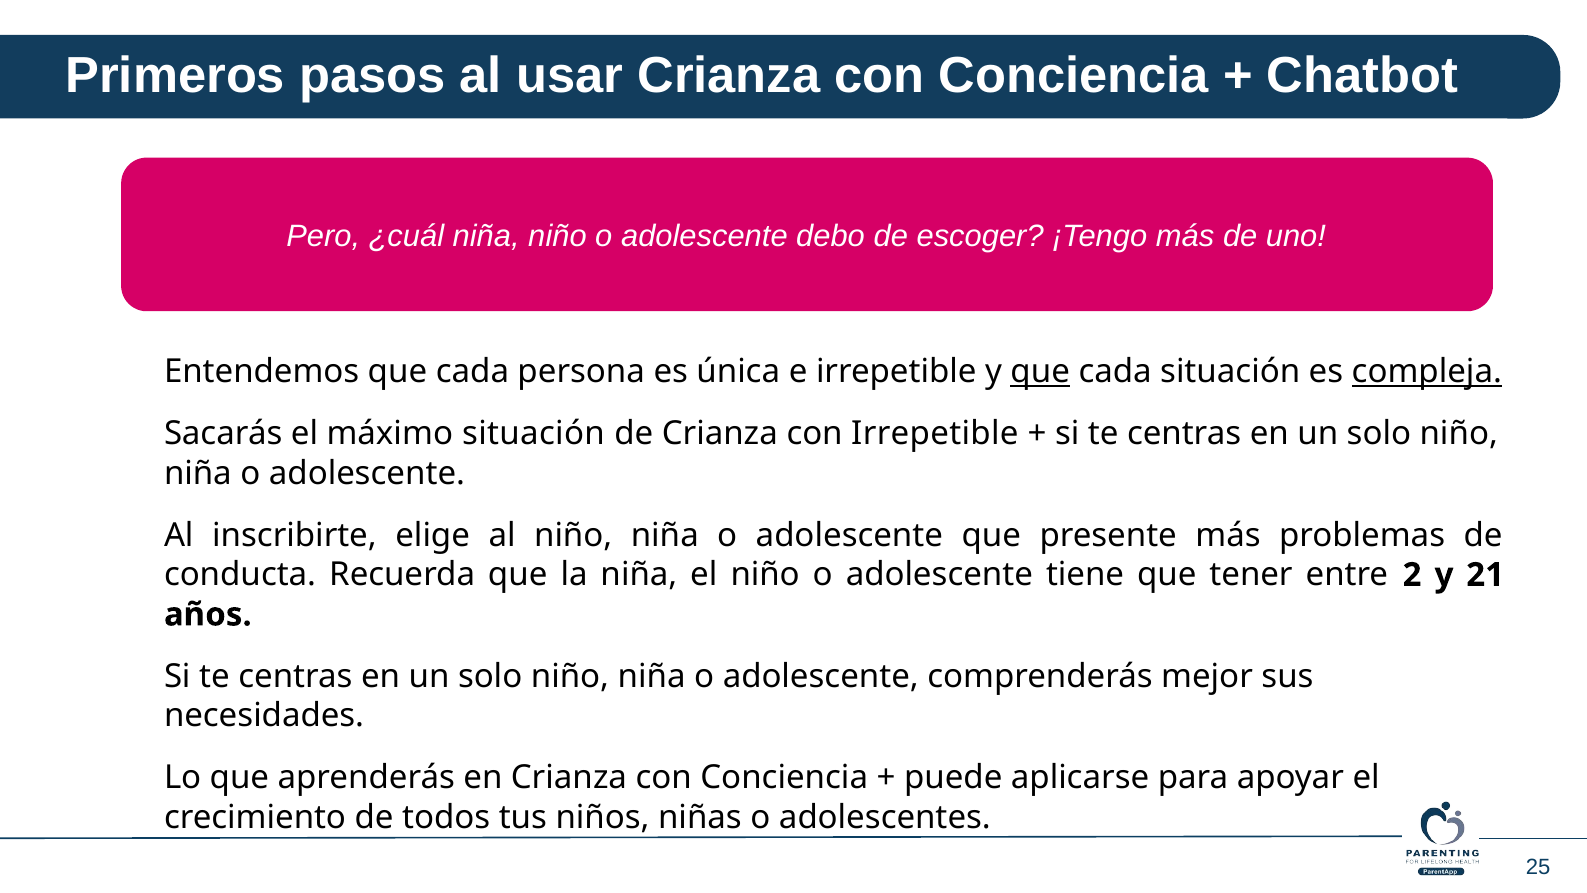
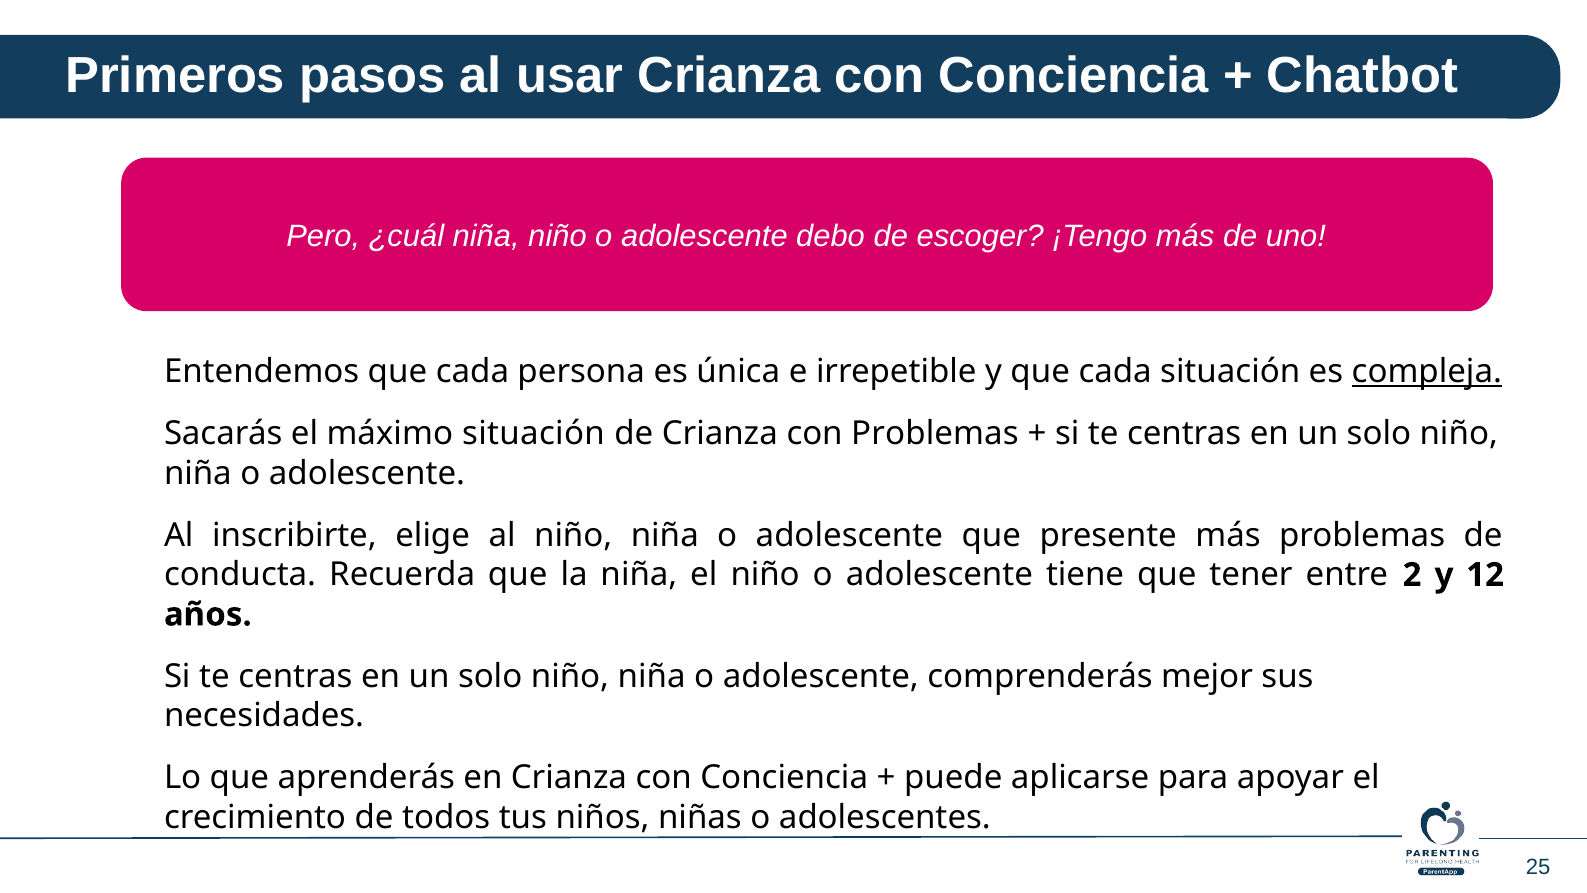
que underline: present -> none (1040, 372)
con Irrepetible: Irrepetible -> Problemas (935, 434)
21: 21 -> 12 (1485, 575)
